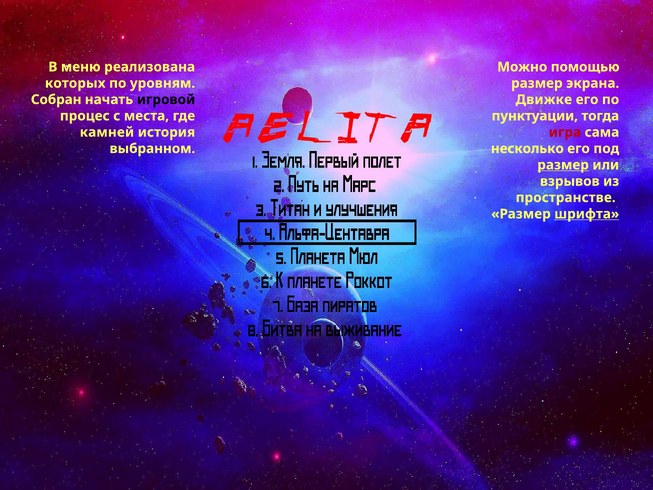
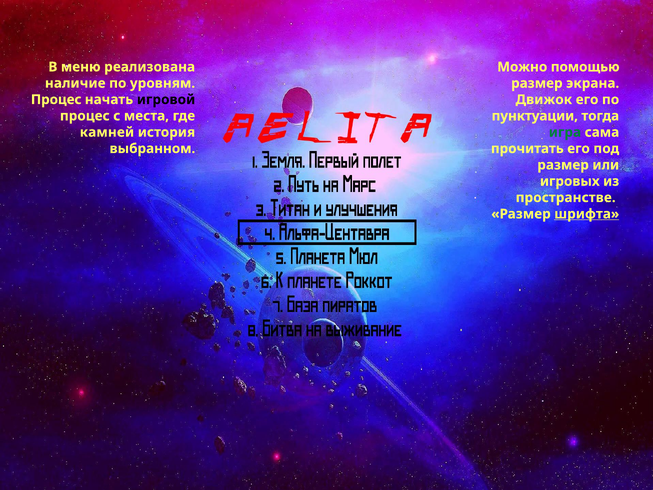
которых: которых -> наличие (75, 83)
Собран: Собран -> Процес (56, 100)
Движке: Движке -> Движок (544, 100)
игра colour: red -> green (565, 132)
несколько: несколько -> прочитать (527, 149)
размер underline: present -> none (563, 165)
взрывов: взрывов -> игровых (570, 181)
